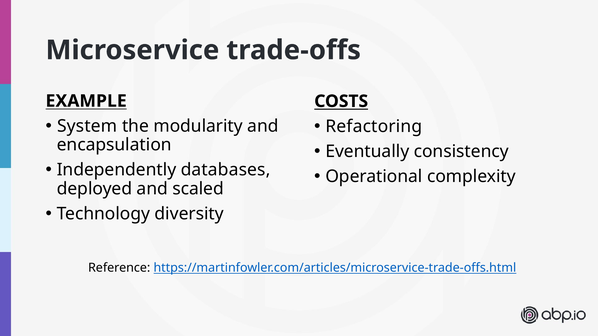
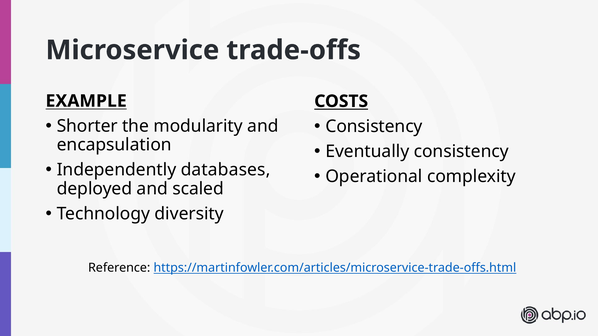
System: System -> Shorter (87, 126)
Refactoring: Refactoring -> Consistency (374, 126)
